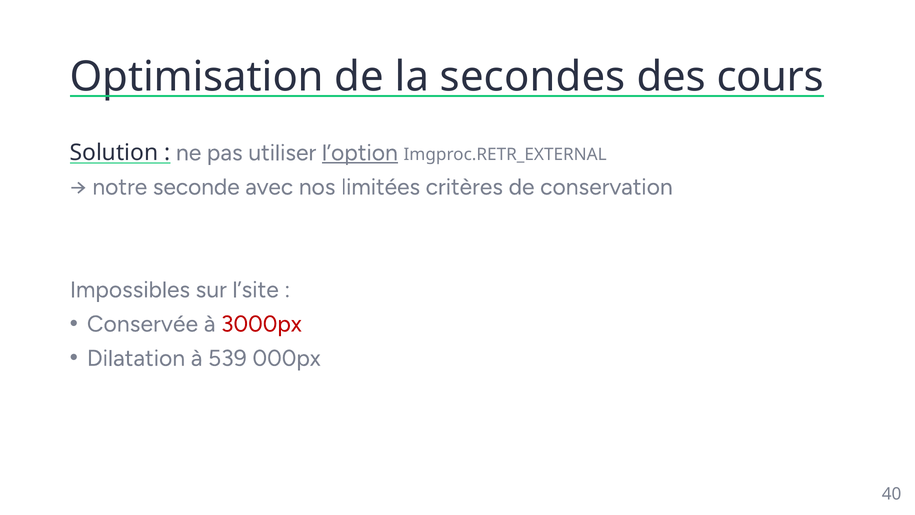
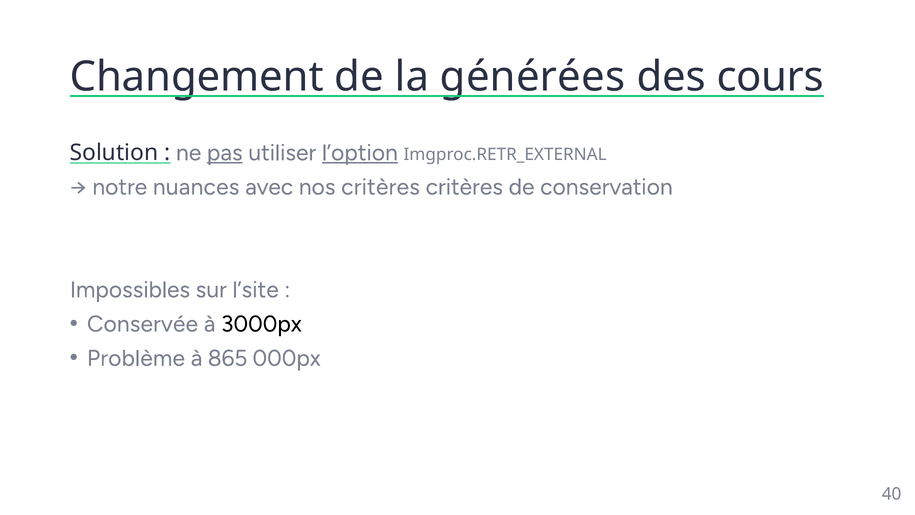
Optimisation: Optimisation -> Changement (197, 77)
secondes: secondes -> générées (533, 77)
pas underline: none -> present (225, 153)
seconde: seconde -> nuances (196, 187)
nos limitées: limitées -> critères (381, 187)
3000px colour: red -> black (261, 324)
Dilatation: Dilatation -> Problème (136, 358)
539: 539 -> 865 (228, 358)
